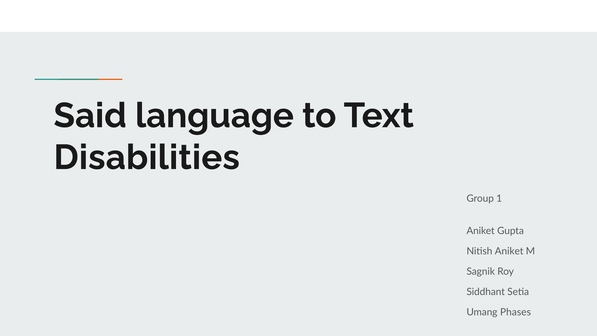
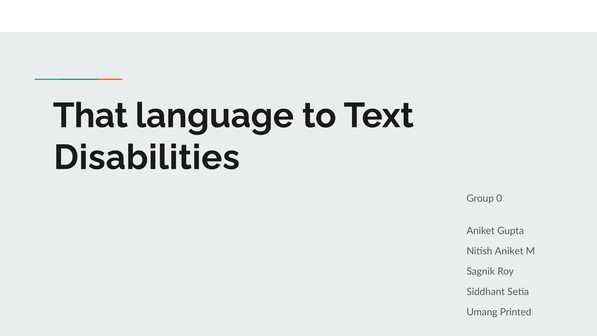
Said: Said -> That (90, 116)
1: 1 -> 0 (499, 199)
Phases: Phases -> Printed (516, 312)
